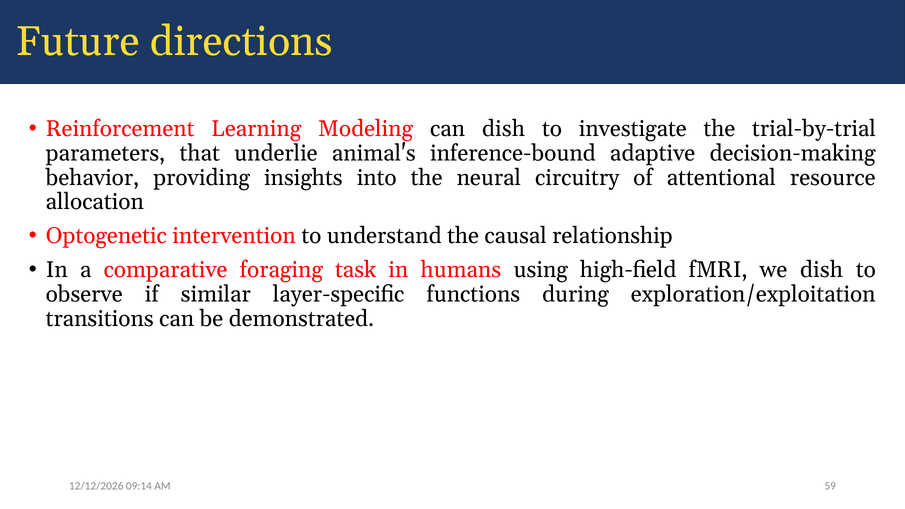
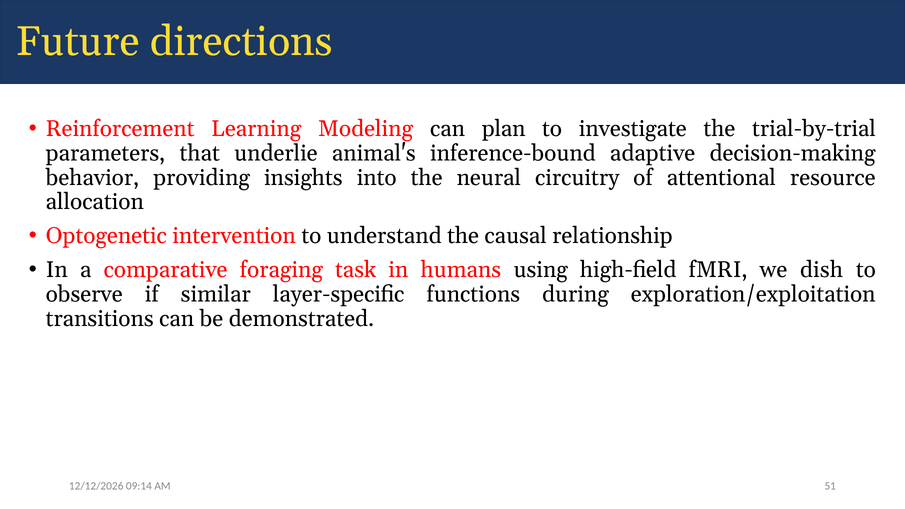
can dish: dish -> plan (504, 129)
59: 59 -> 51 (830, 486)
